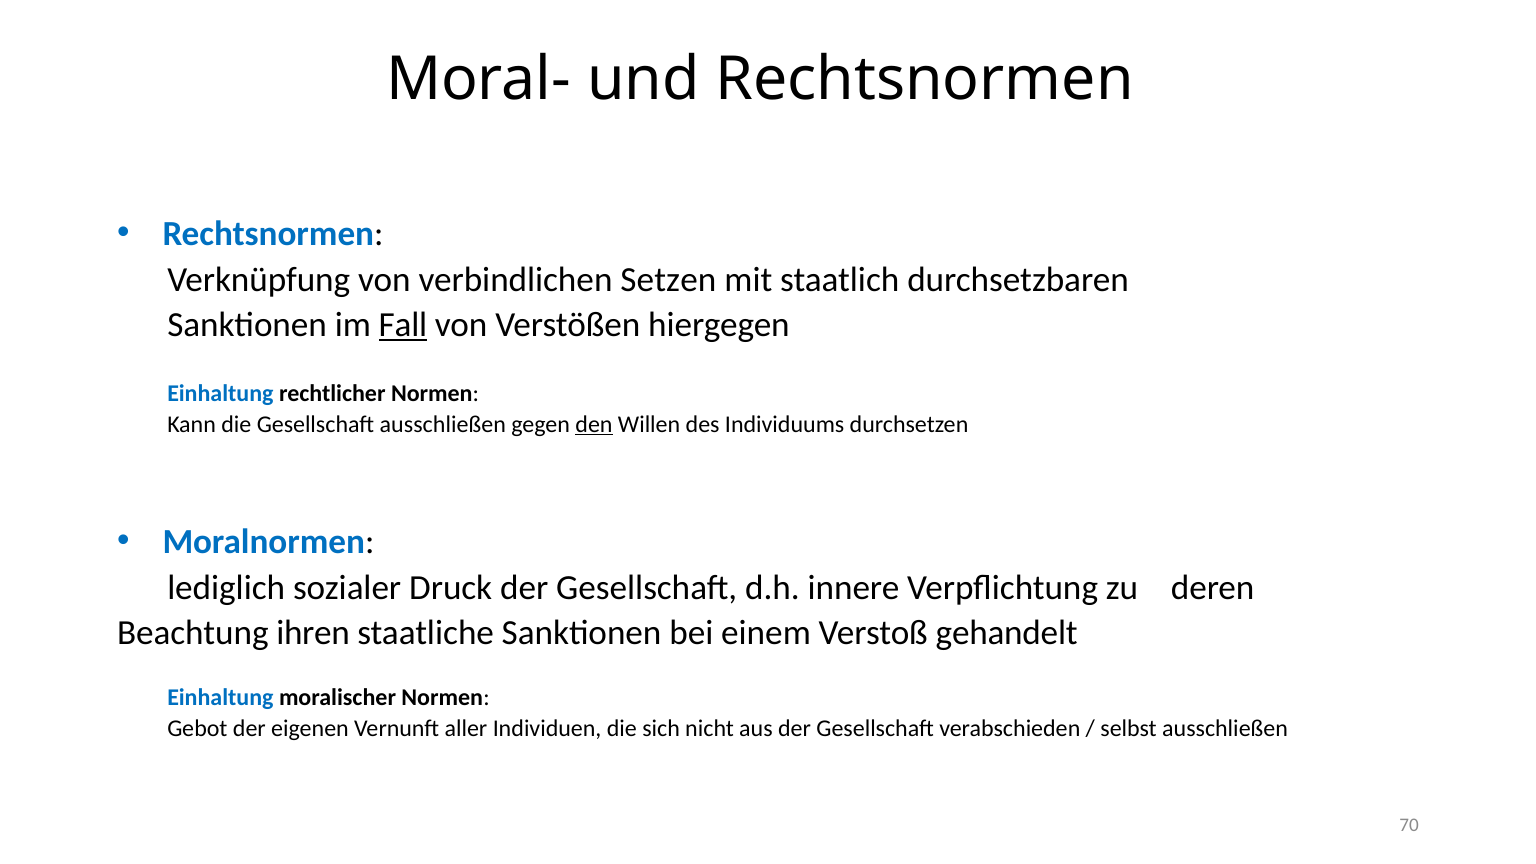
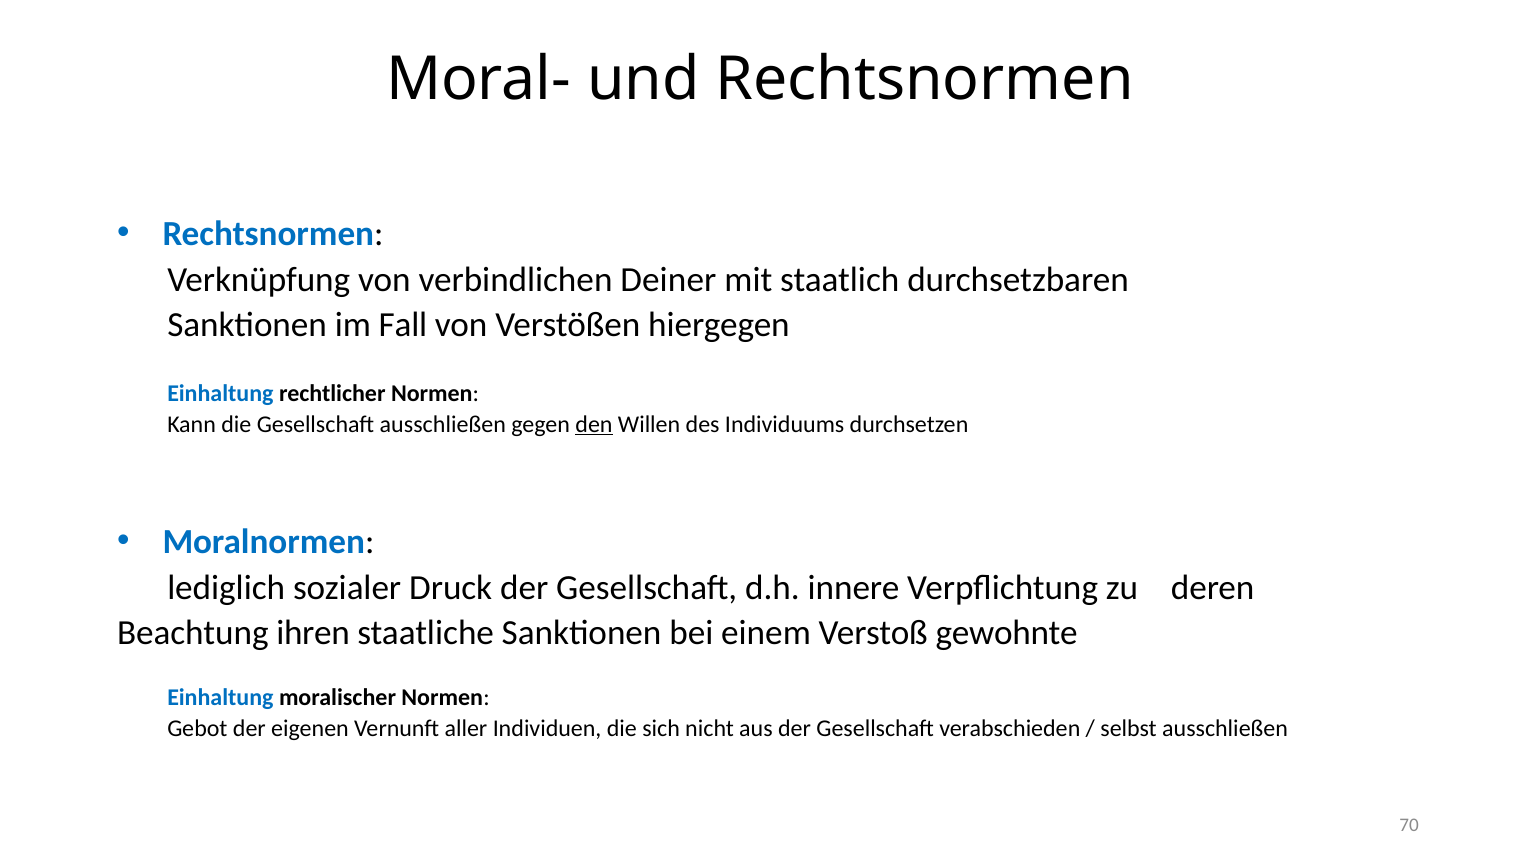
Setzen: Setzen -> Deiner (668, 279)
Fall underline: present -> none (403, 325)
gehandelt: gehandelt -> gewohnte (1007, 633)
